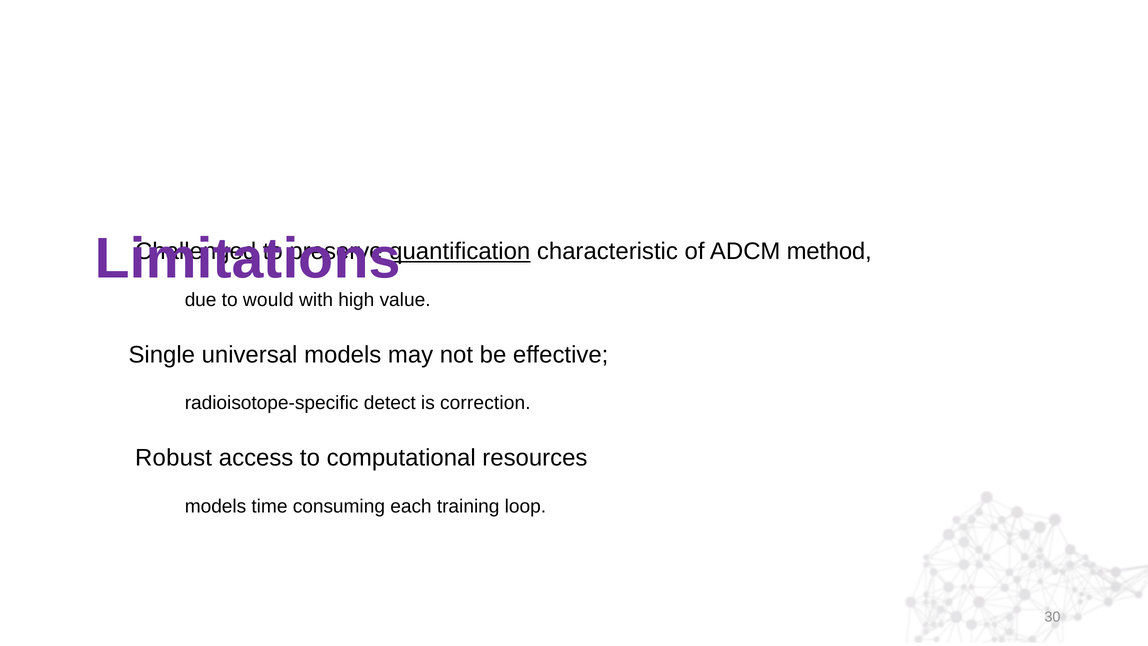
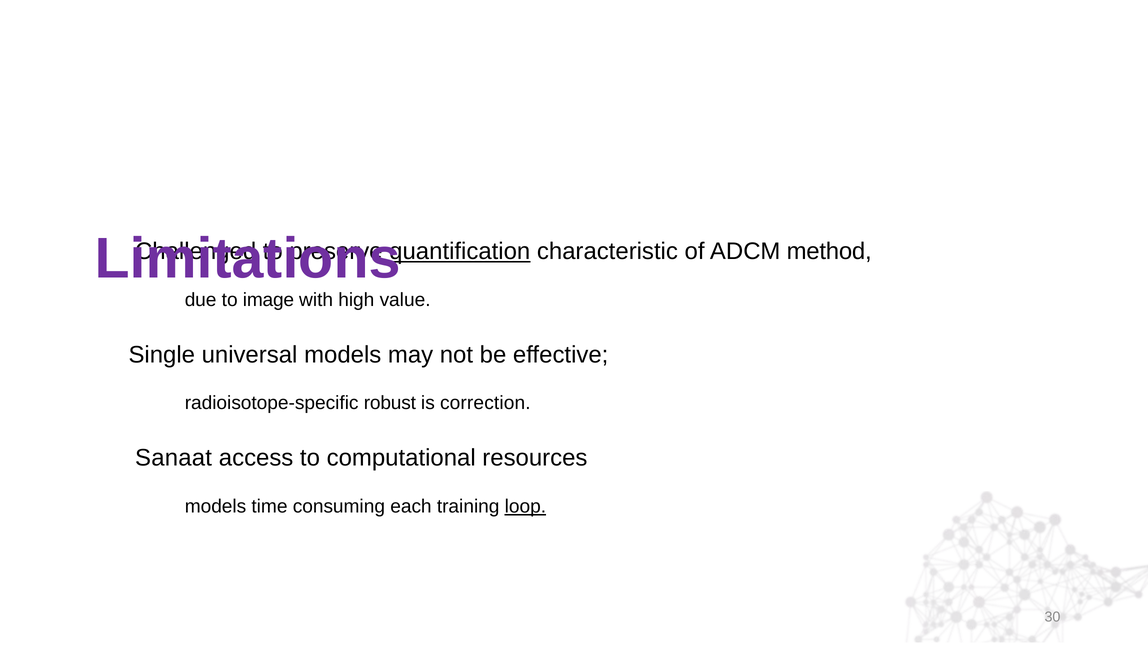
would: would -> image (268, 300)
detect: detect -> robust (390, 403)
Robust: Robust -> Sanaat (174, 458)
loop underline: none -> present (525, 506)
